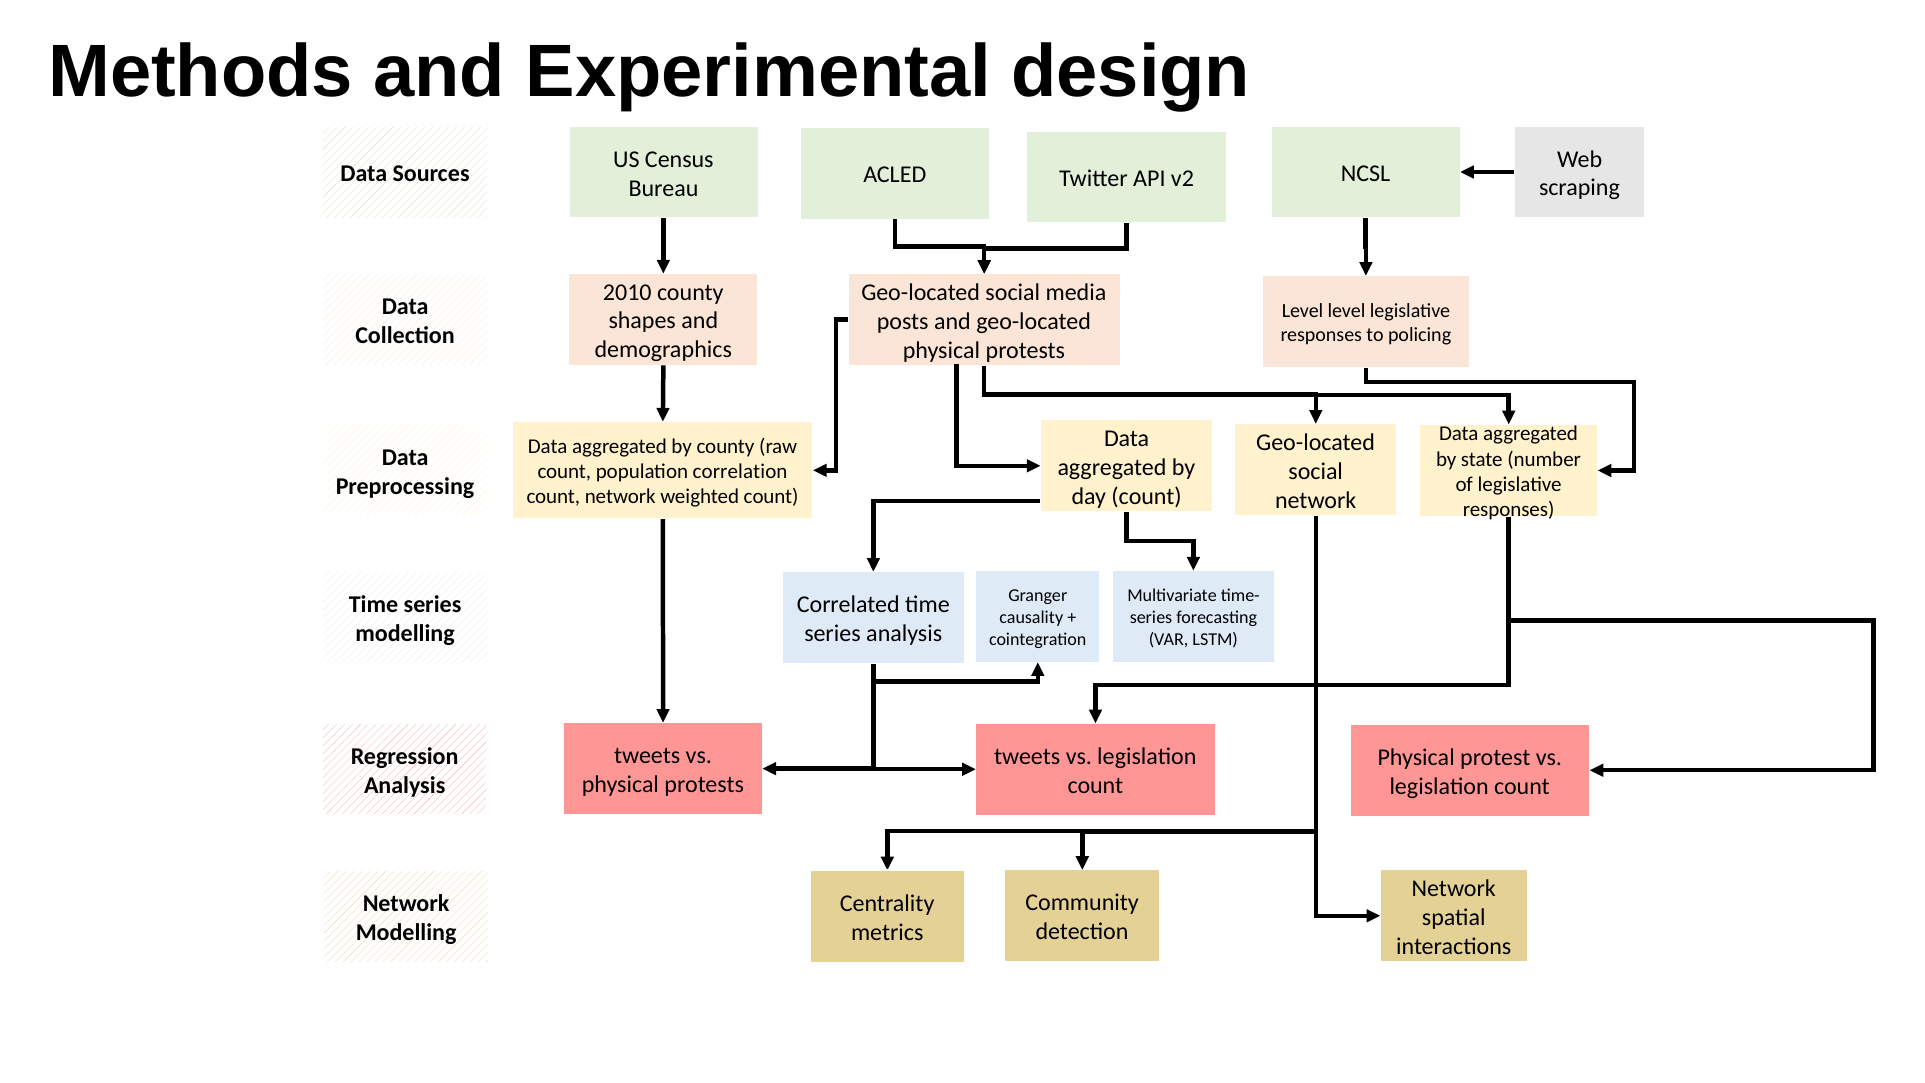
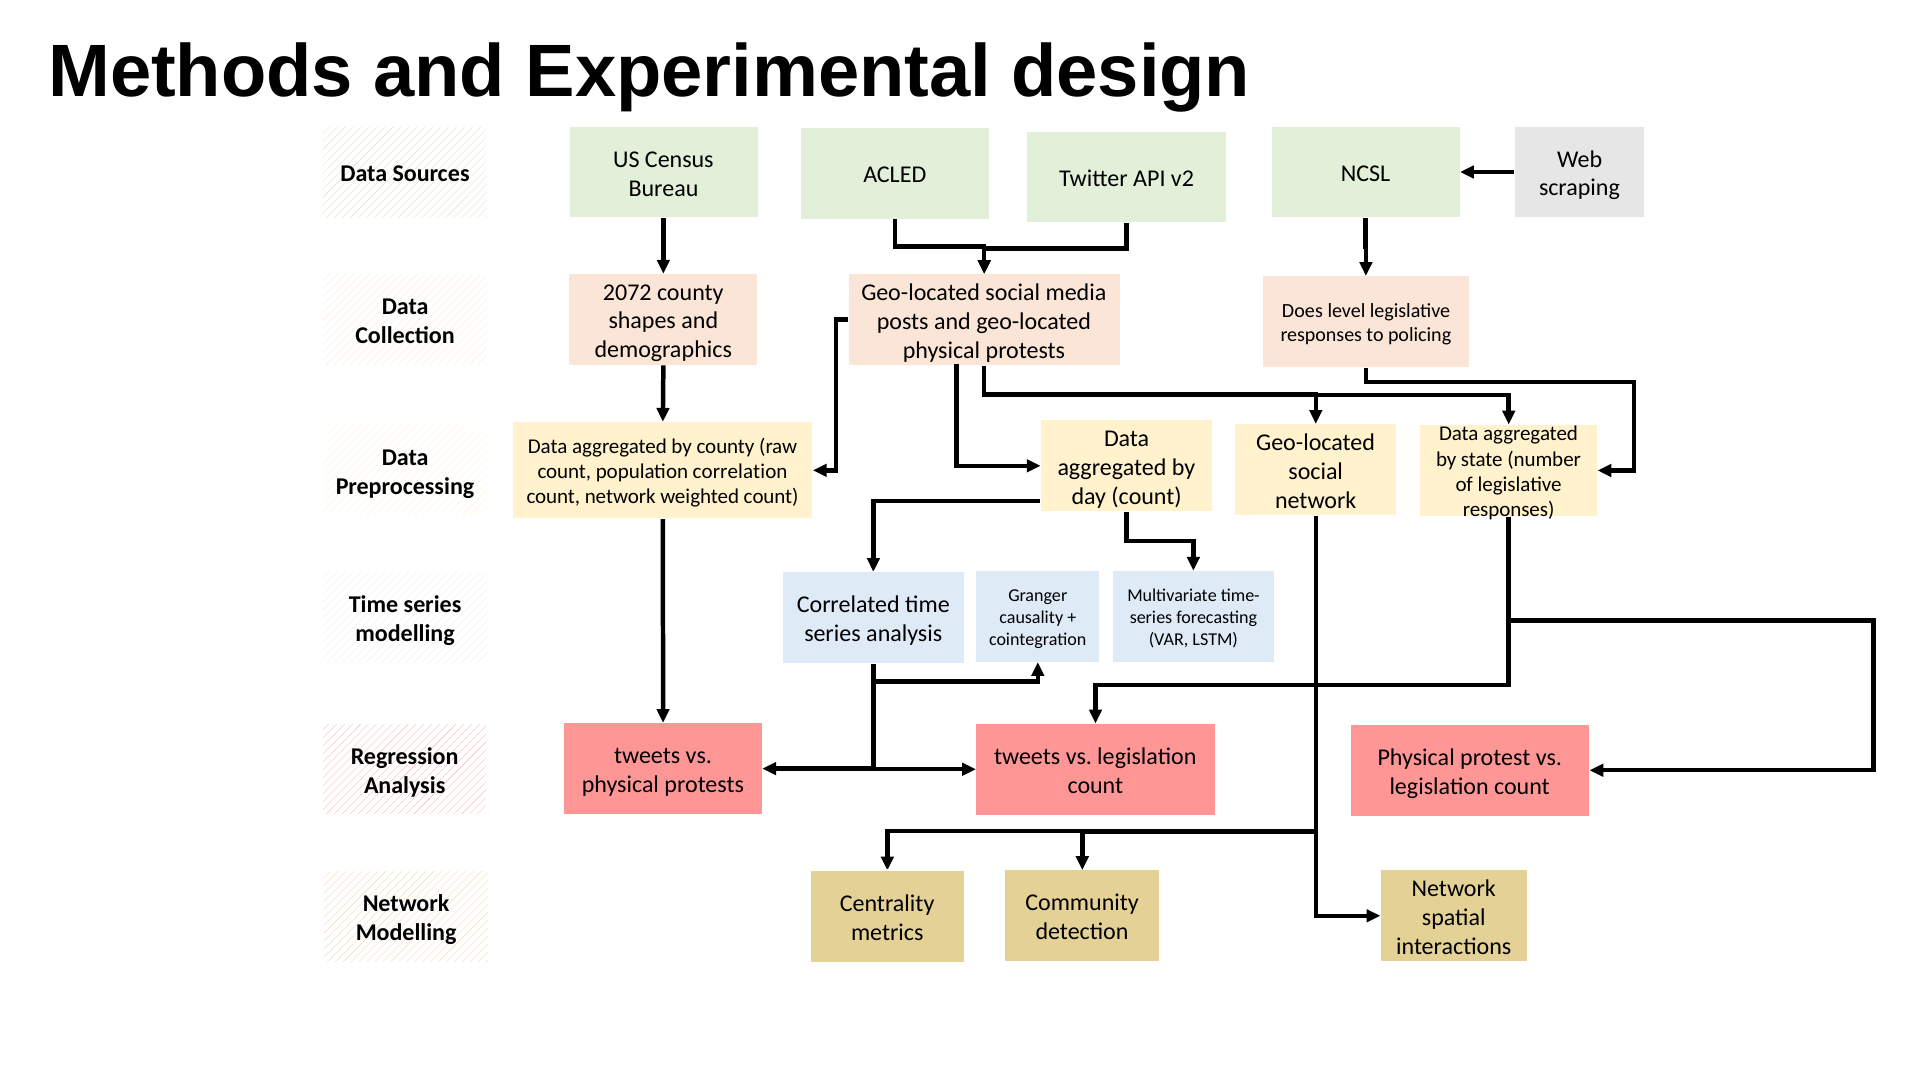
2010: 2010 -> 2072 (627, 292)
Level: Level -> Does (1302, 311)
